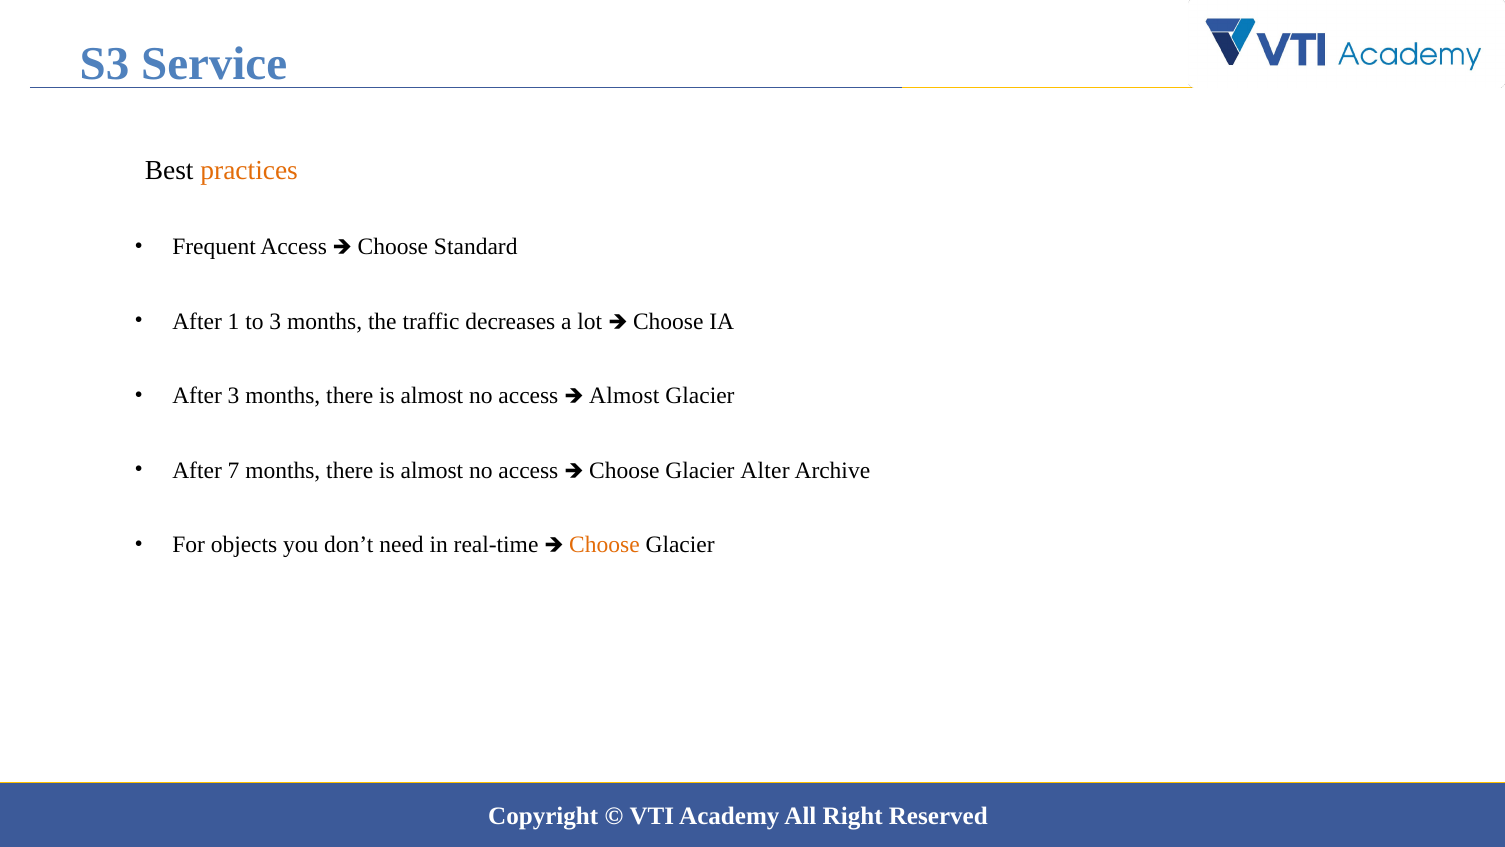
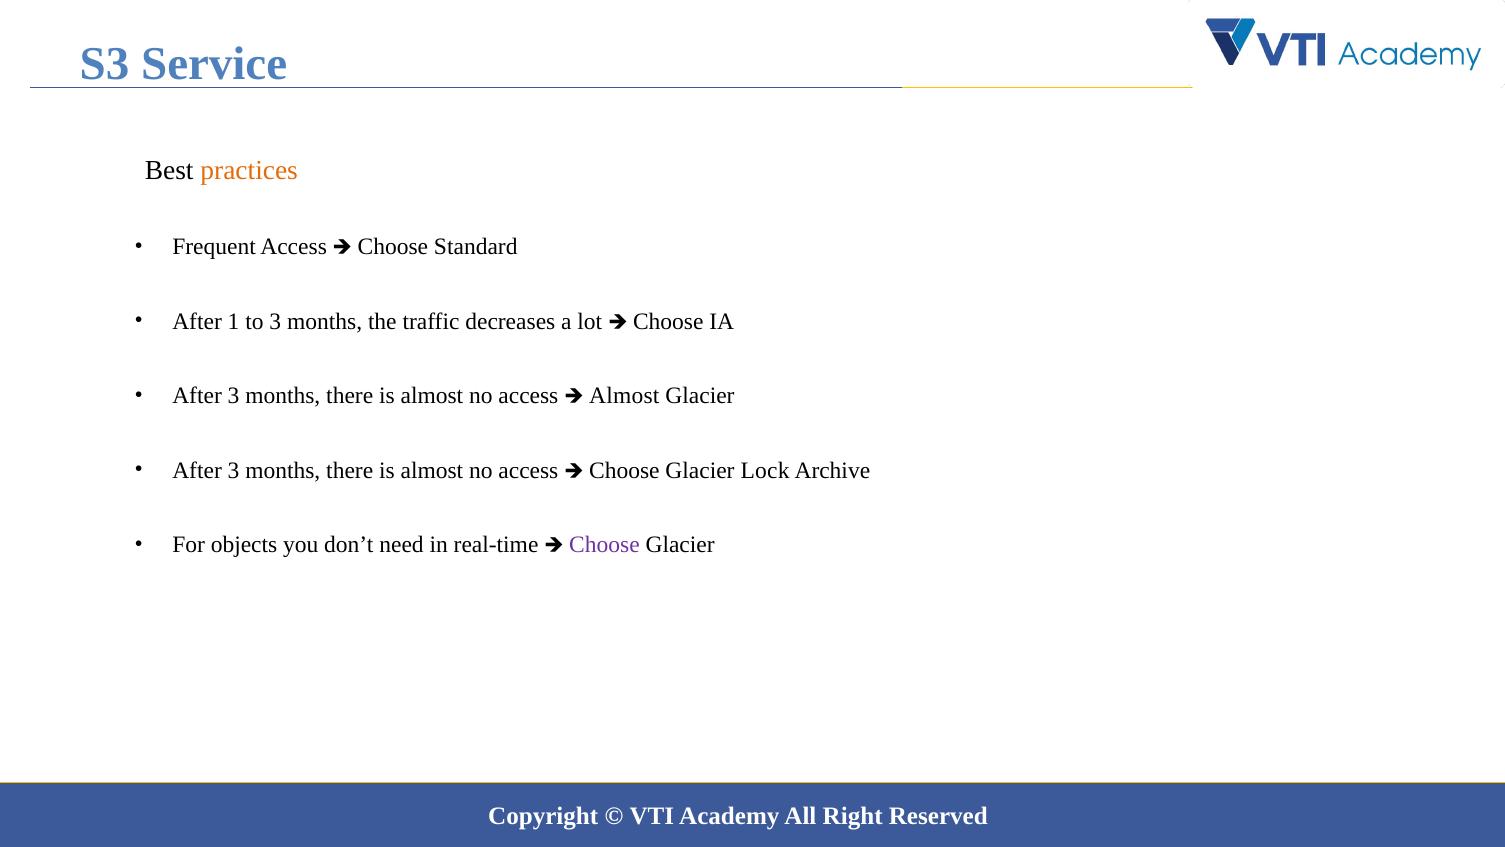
7: 7 -> 3 (234, 470)
Alter: Alter -> Lock (765, 470)
Choose colour: orange -> purple (604, 545)
